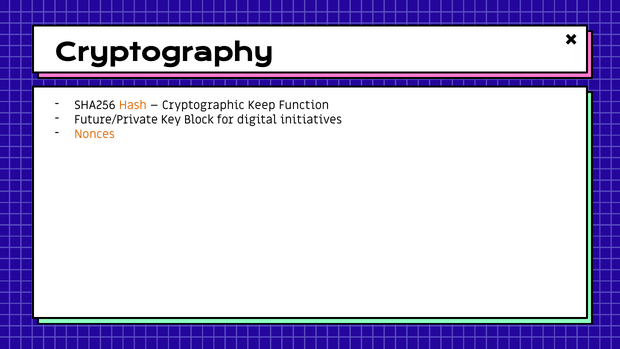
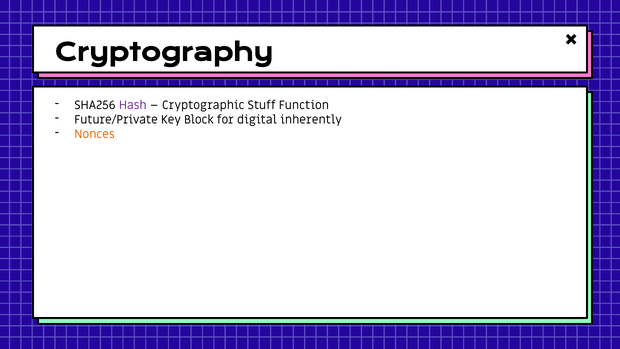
Hash colour: orange -> purple (133, 105)
Keep: Keep -> Stuff (262, 105)
initiatives: initiatives -> inherently (311, 120)
